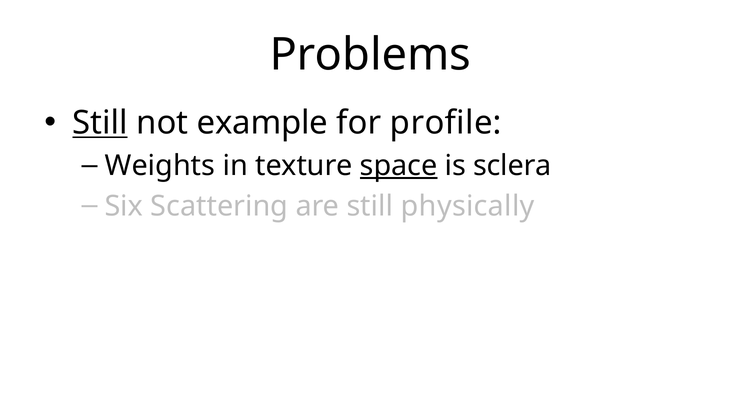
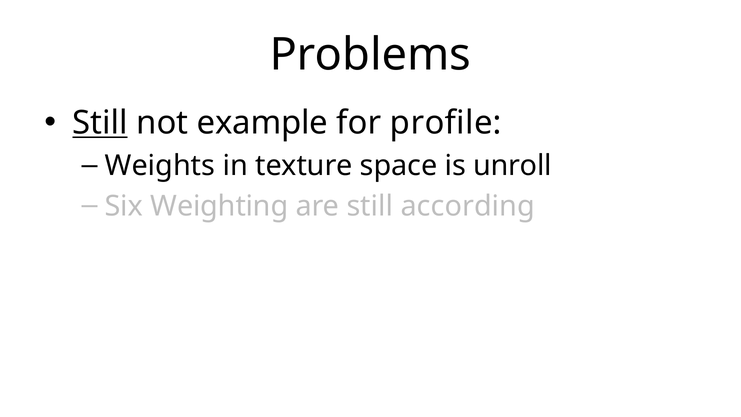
space underline: present -> none (399, 166)
sclera: sclera -> unroll (512, 166)
Scattering: Scattering -> Weighting (219, 206)
physically: physically -> according (468, 206)
